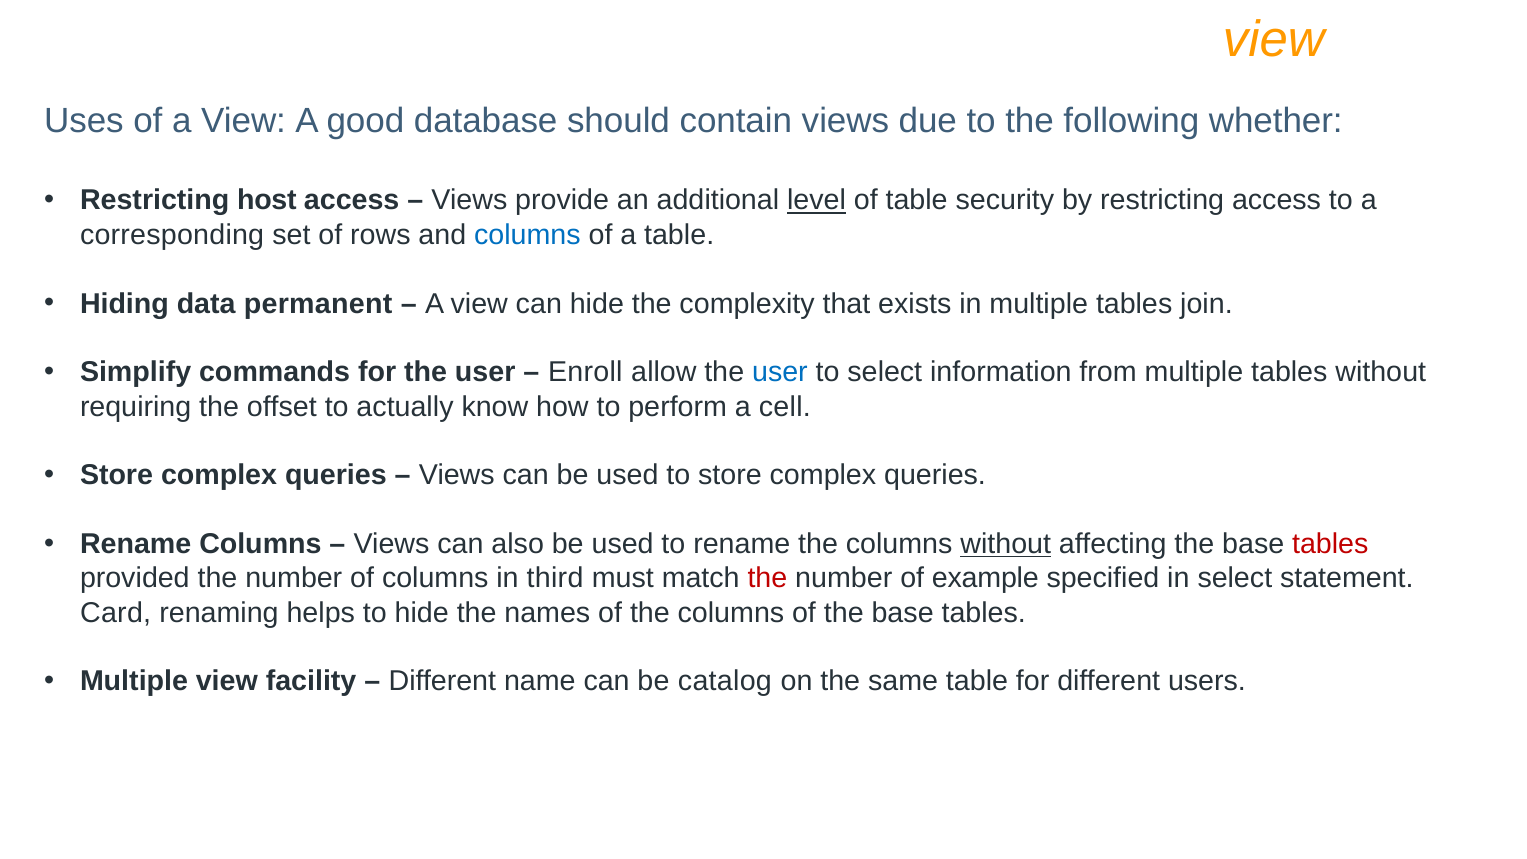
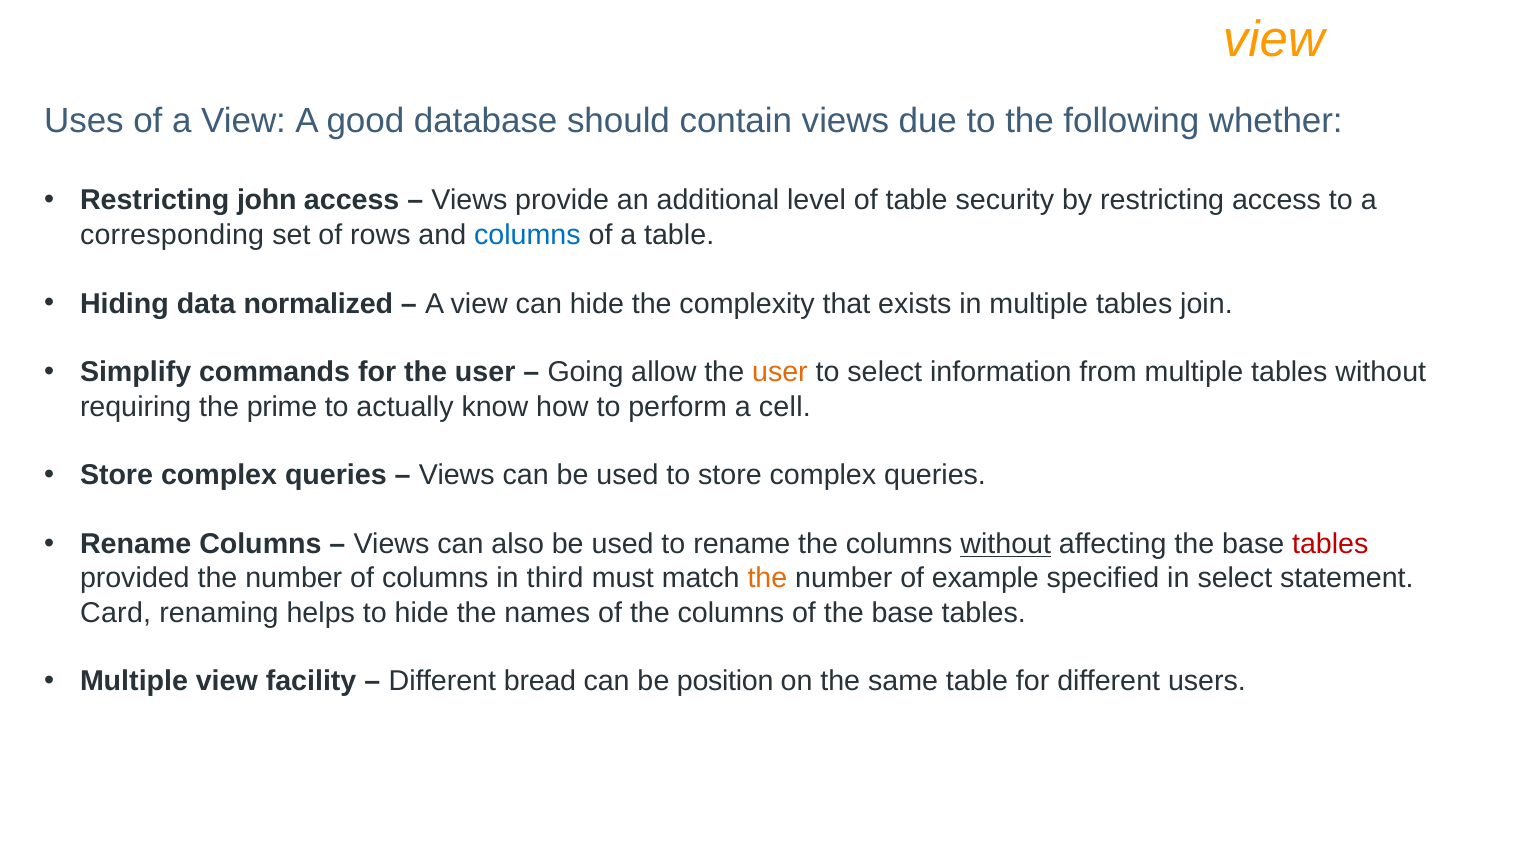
host: host -> john (267, 200)
level underline: present -> none (817, 200)
permanent: permanent -> normalized (318, 304)
Enroll: Enroll -> Going (586, 372)
user colour: blue -> orange (780, 372)
offset: offset -> prime (282, 407)
the colour: red -> orange (767, 578)
name: name -> bread (540, 681)
catalog: catalog -> position (725, 681)
